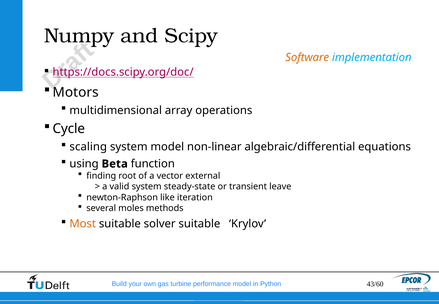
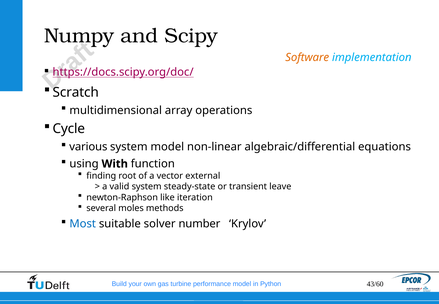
Motors: Motors -> Scratch (76, 92)
scaling: scaling -> various (88, 147)
Beta: Beta -> With (115, 164)
Most colour: orange -> blue (83, 224)
solver suitable: suitable -> number (199, 224)
